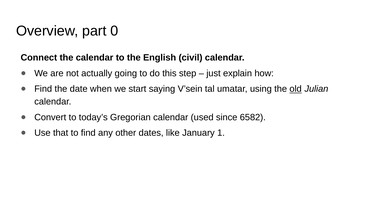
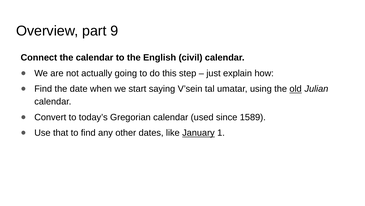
0: 0 -> 9 (114, 31)
6582: 6582 -> 1589 (253, 117)
January underline: none -> present (198, 133)
